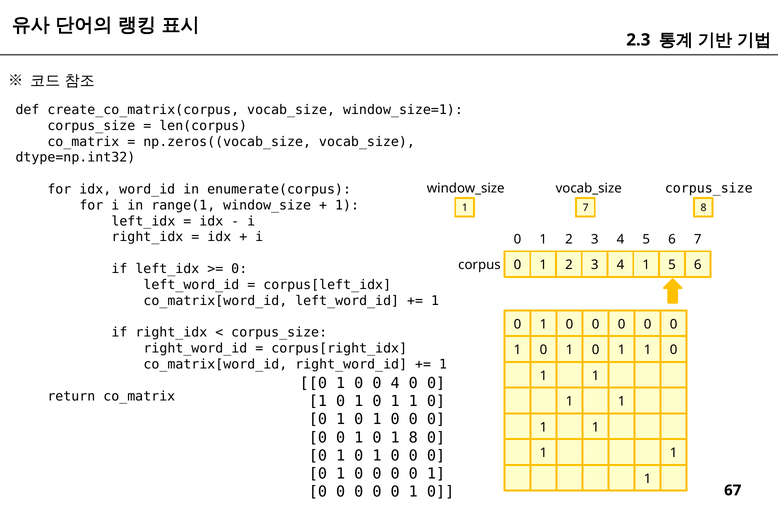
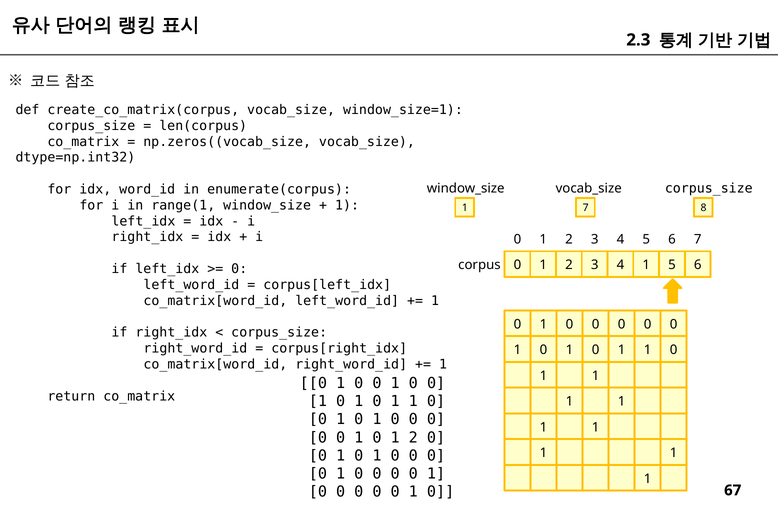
4: 4 -> 1 (395, 383)
1 0 1 8: 8 -> 2 (413, 438)
